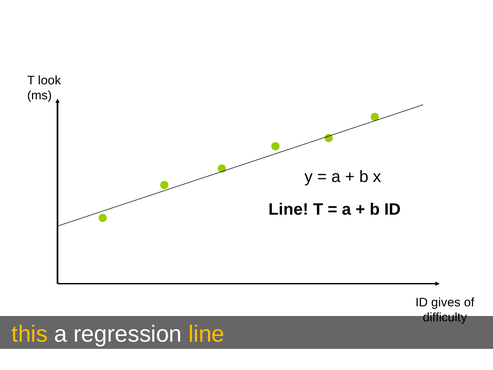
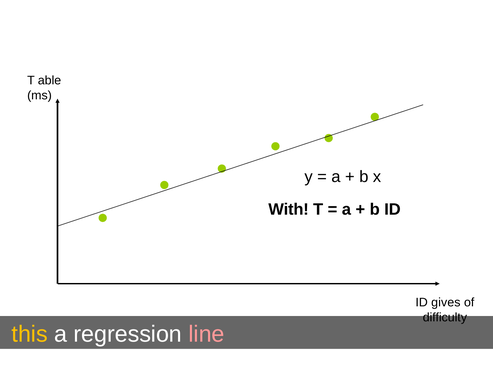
look: look -> able (50, 81)
Line: Line -> With (289, 209)
line colour: yellow -> pink (206, 334)
